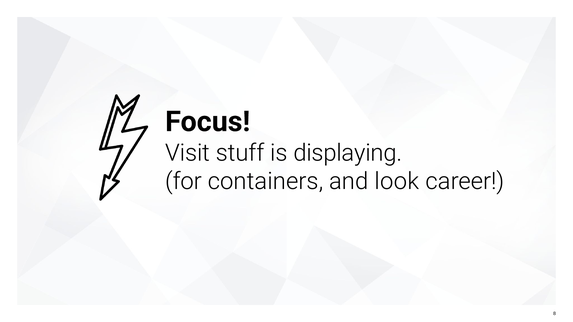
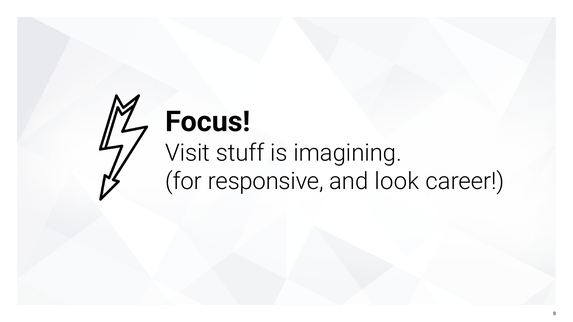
displaying: displaying -> imagining (348, 153)
containers: containers -> responsive (266, 182)
